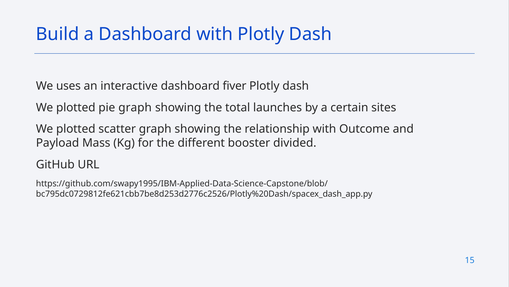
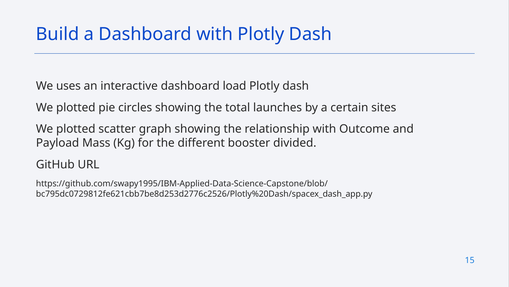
fiver: fiver -> load (235, 86)
pie graph: graph -> circles (135, 107)
